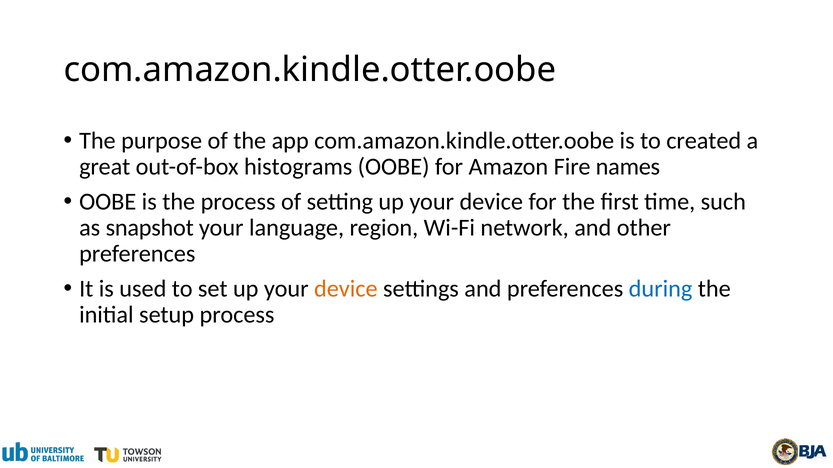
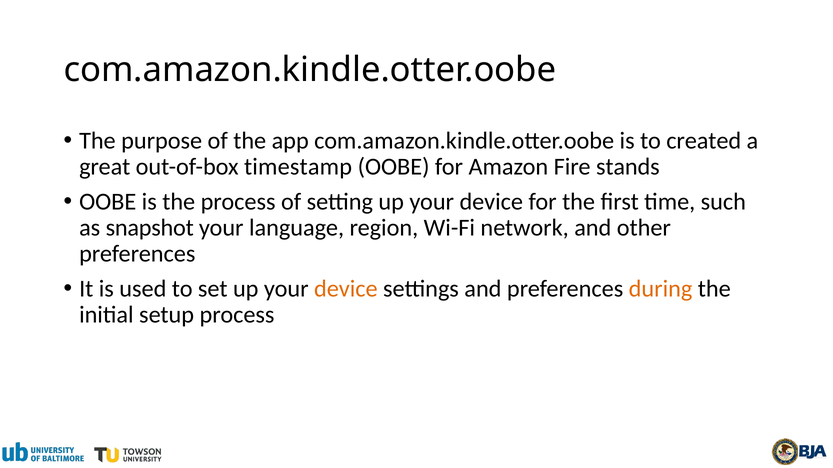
histograms: histograms -> timestamp (298, 167)
names: names -> stands (628, 167)
during colour: blue -> orange (661, 289)
